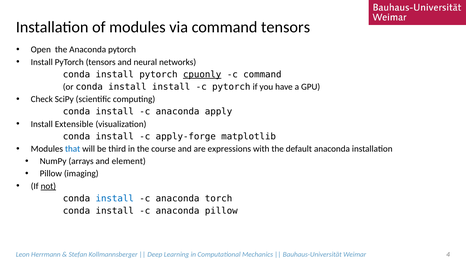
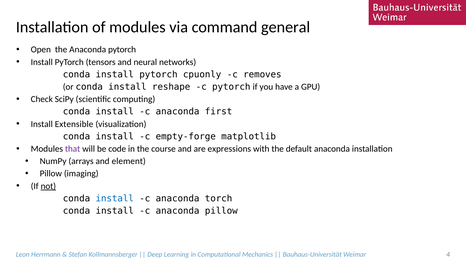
command tensors: tensors -> general (286, 27)
cpuonly underline: present -> none (202, 74)
c command: command -> removes (262, 74)
install install: install -> reshape (171, 87)
apply: apply -> first (219, 112)
apply-forge: apply-forge -> empty-forge (186, 136)
that colour: blue -> purple (73, 149)
third: third -> code (117, 149)
